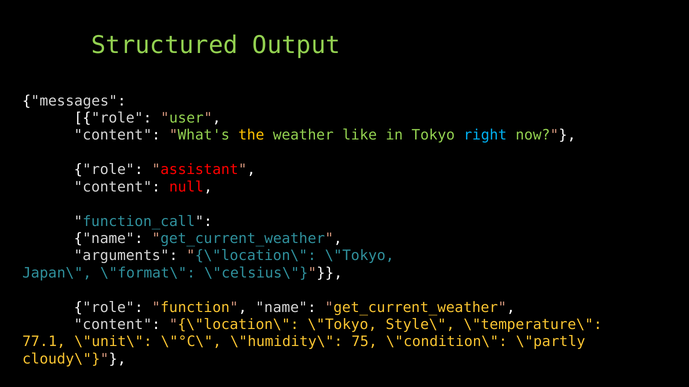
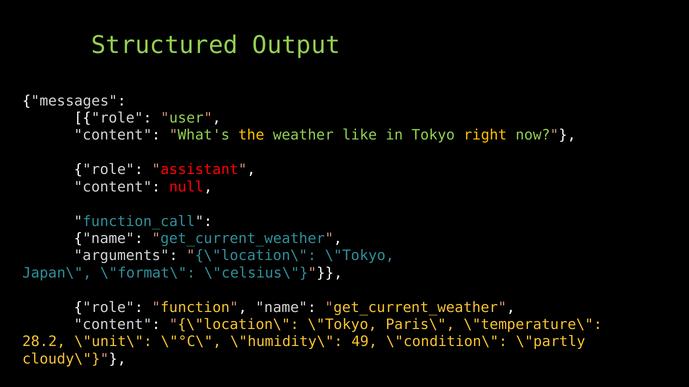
right colour: light blue -> yellow (485, 135)
Style\: Style\ -> Paris\ (420, 325)
77.1: 77.1 -> 28.2 (44, 342)
75: 75 -> 49 (364, 342)
